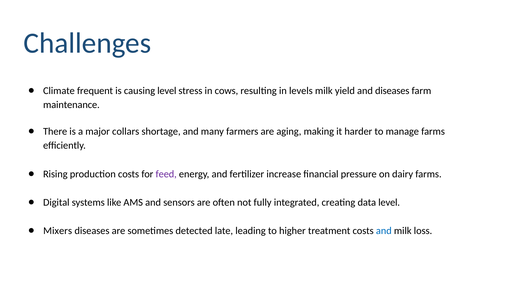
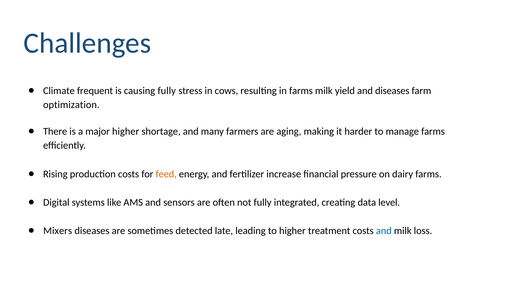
causing level: level -> fully (167, 90)
in levels: levels -> farms (301, 90)
maintenance: maintenance -> optimization (71, 105)
major collars: collars -> higher (126, 131)
feed colour: purple -> orange (166, 174)
